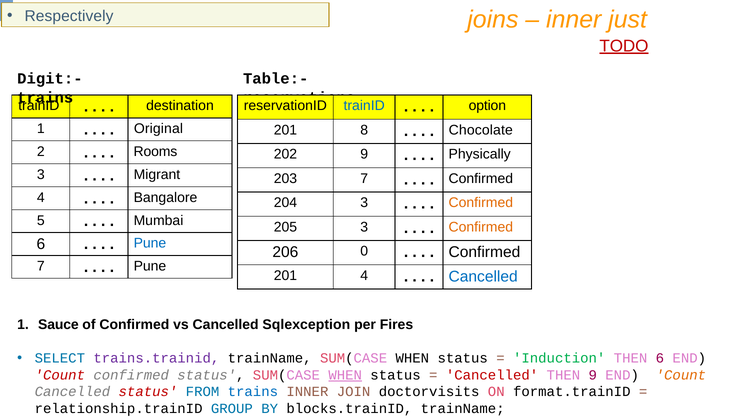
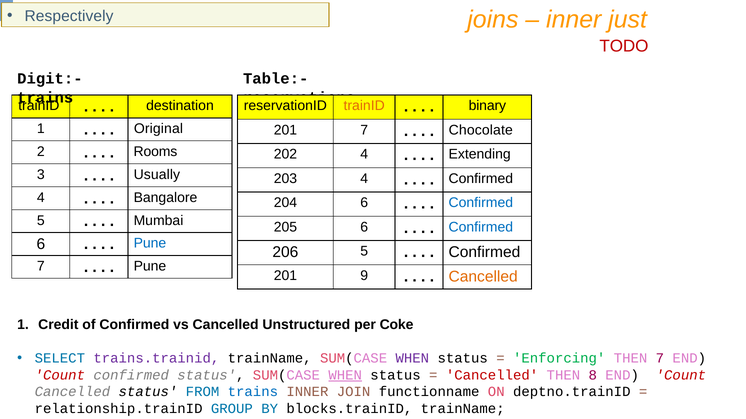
TODO underline: present -> none (624, 46)
trainID colour: blue -> orange (364, 106)
option: option -> binary (487, 106)
201 8: 8 -> 7 (364, 130)
202 9: 9 -> 4 (364, 155)
Physically: Physically -> Extending (480, 155)
Migrant: Migrant -> Usually (157, 175)
203 7: 7 -> 4 (364, 179)
204 3: 3 -> 6 (364, 203)
Confirmed colour: orange -> blue (481, 203)
205 3: 3 -> 6 (364, 227)
Confirmed colour: orange -> blue (481, 227)
206 0: 0 -> 5 (364, 252)
201 4: 4 -> 9 (364, 276)
Cancelled colour: blue -> orange (483, 277)
Sauce: Sauce -> Credit (58, 325)
Sqlexception: Sqlexception -> Unstructured (306, 325)
Fires: Fires -> Coke (397, 325)
WHEN colour: black -> purple (412, 359)
Induction: Induction -> Enforcing (559, 359)
THEN 6: 6 -> 7 (660, 359)
THEN 9: 9 -> 8 (593, 376)
Count colour: orange -> red (681, 376)
status colour: red -> black (148, 392)
doctorvisits: doctorvisits -> functionname (429, 392)
format.trainID: format.trainID -> deptno.trainID (572, 392)
